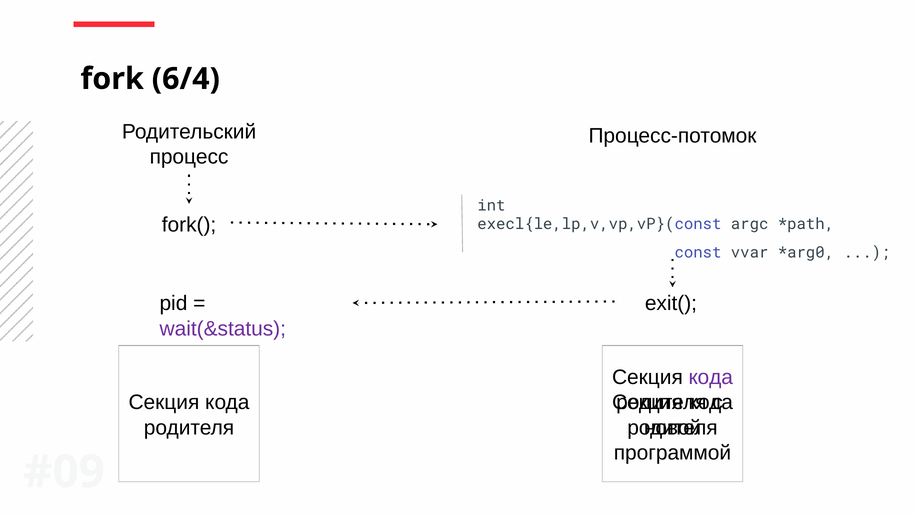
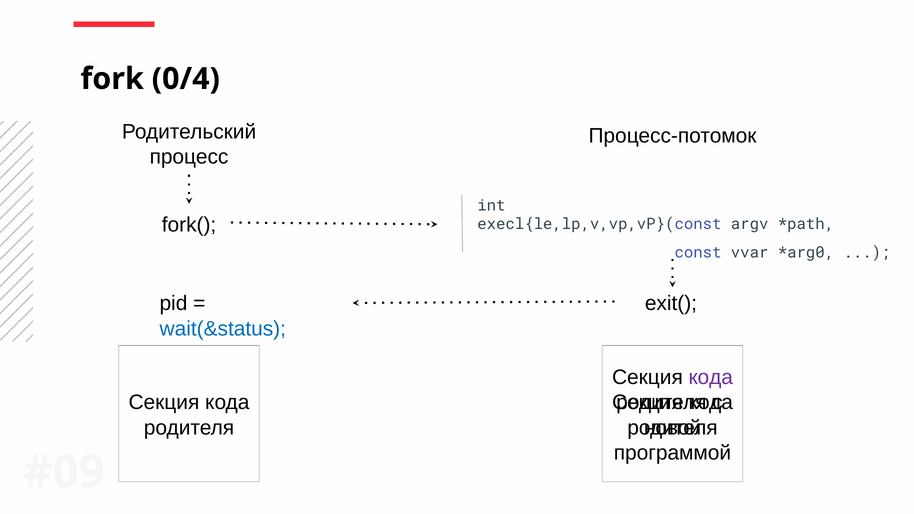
6/4: 6/4 -> 0/4 (186, 79)
argc: argc -> argv (750, 224)
wait(&status colour: purple -> blue (223, 329)
